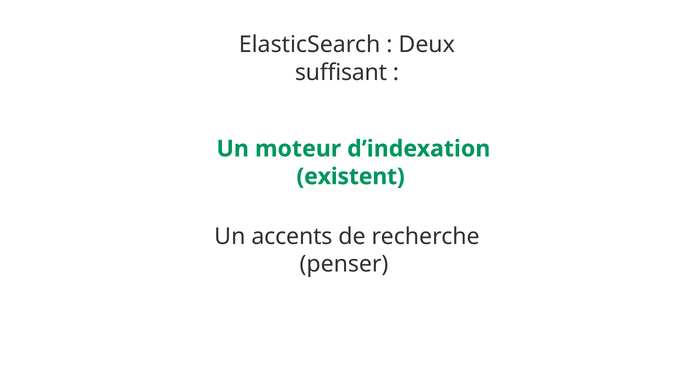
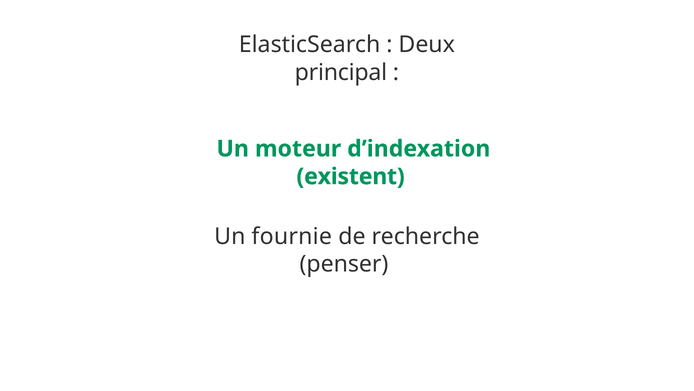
suffisant: suffisant -> principal (341, 72)
accents: accents -> fournie (292, 236)
